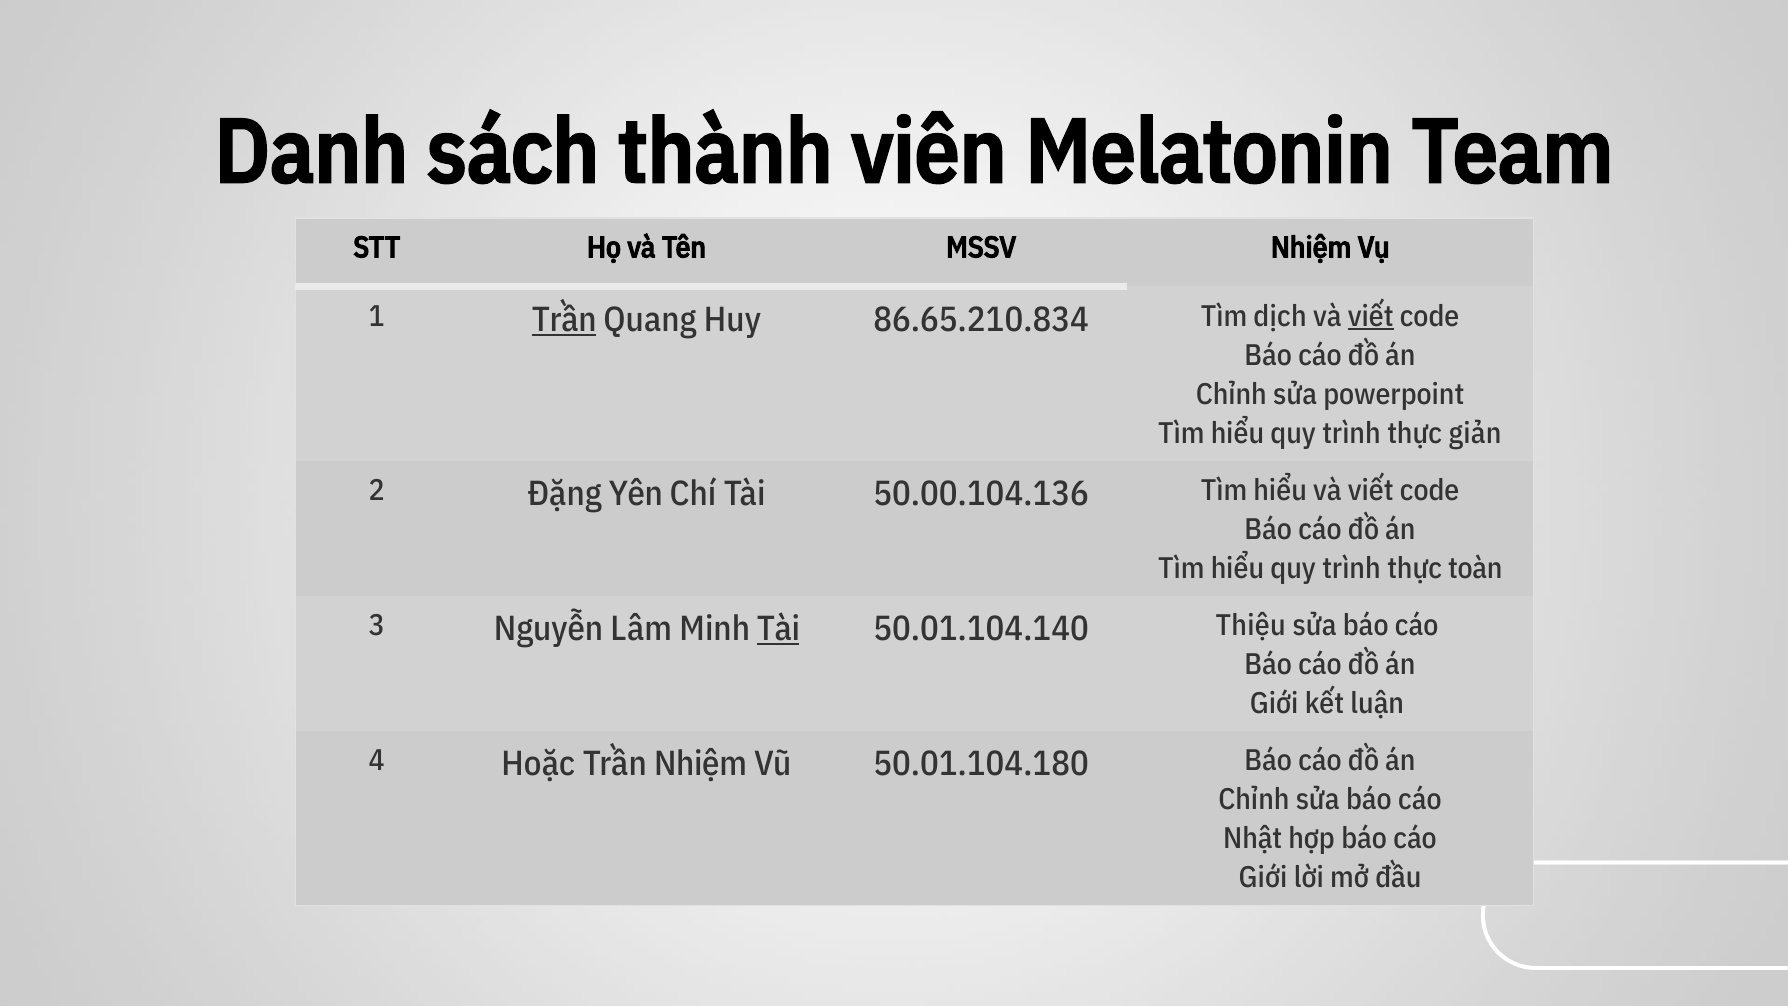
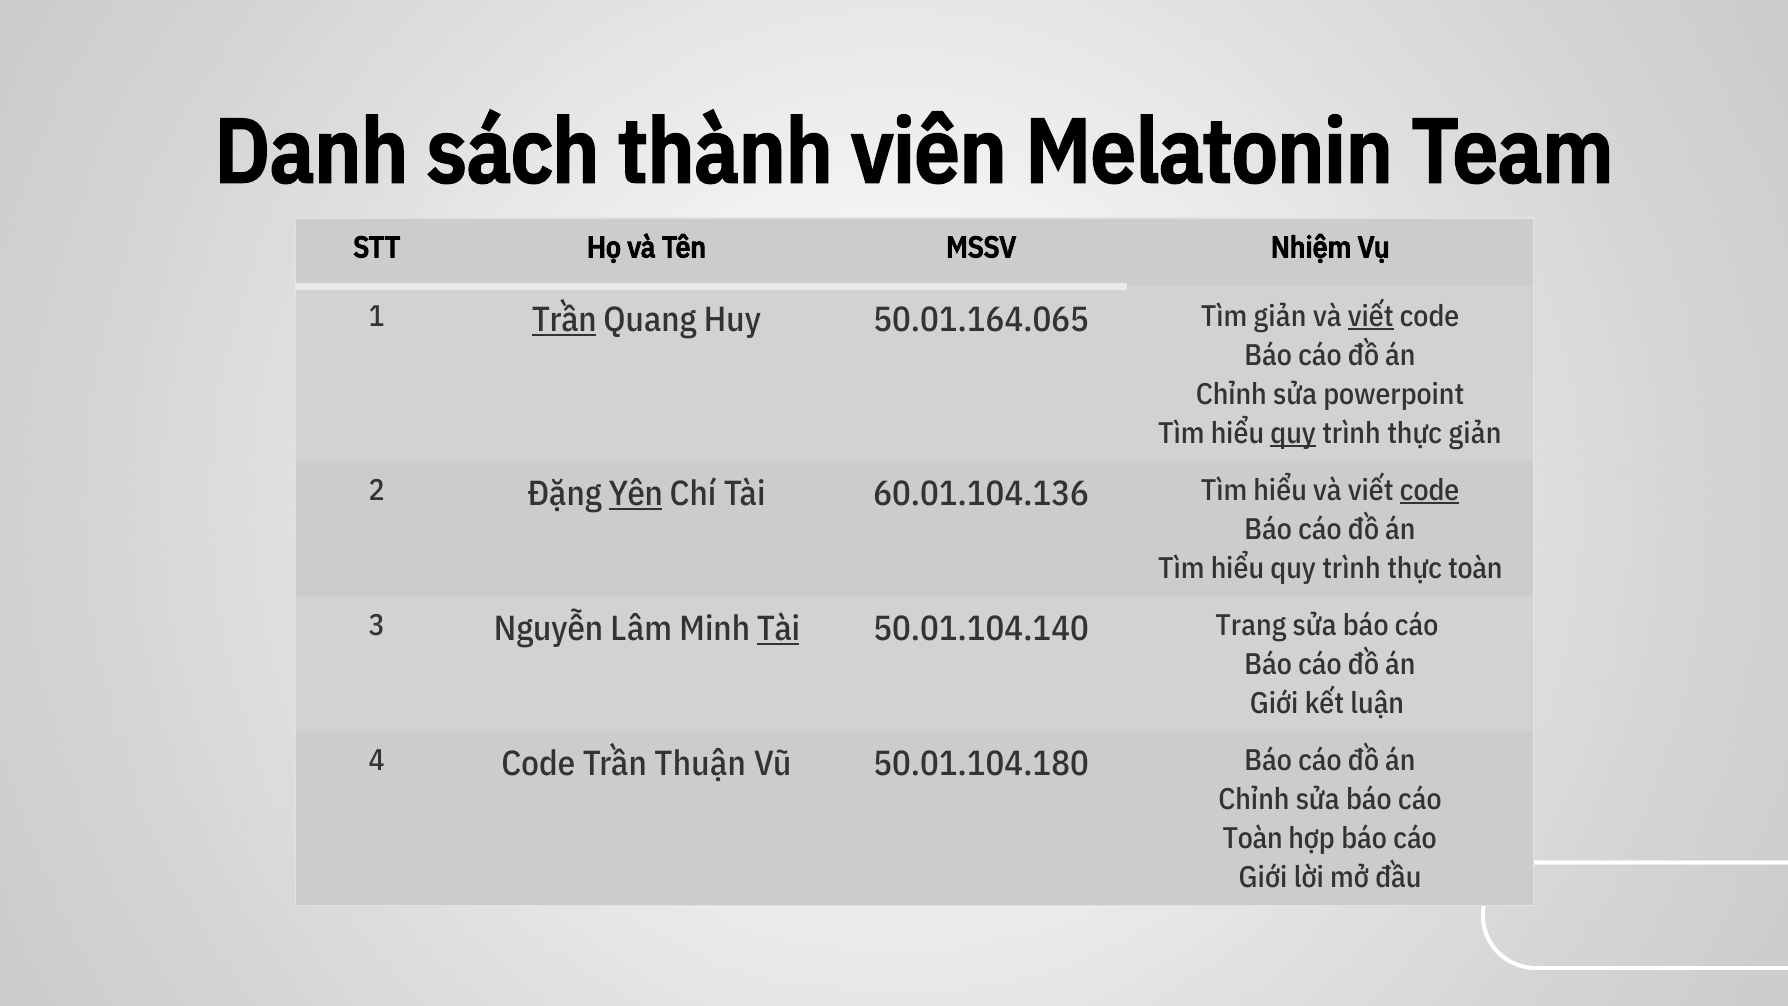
86.65.210.834: 86.65.210.834 -> 50.01.164.065 (981, 320)
Tìm dịch: dịch -> giản (1280, 316)
quy underline: none -> present (1293, 433)
Yên underline: none -> present (636, 494)
50.00.104.136: 50.00.104.136 -> 60.01.104.136 (981, 494)
code underline: none -> present (1430, 490)
Thiệu: Thiệu -> Trang (1251, 626)
4 Hoặc: Hoặc -> Code (538, 764)
Trần Nhiệm: Nhiệm -> Thuận (700, 764)
Nhật: Nhật -> Toàn (1253, 839)
